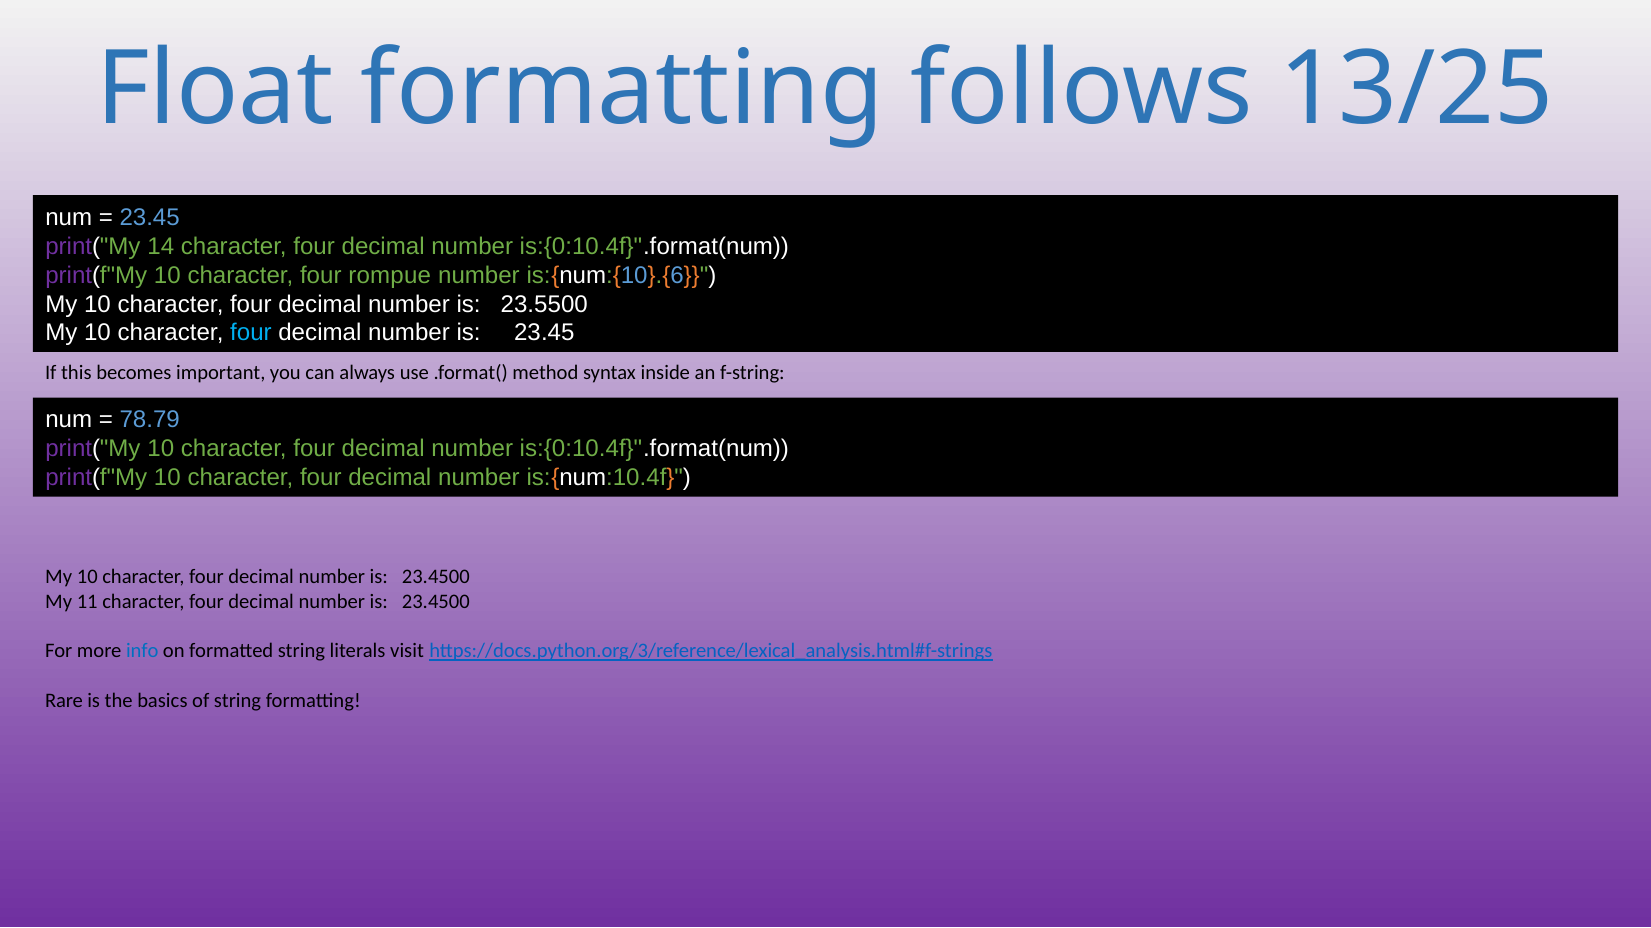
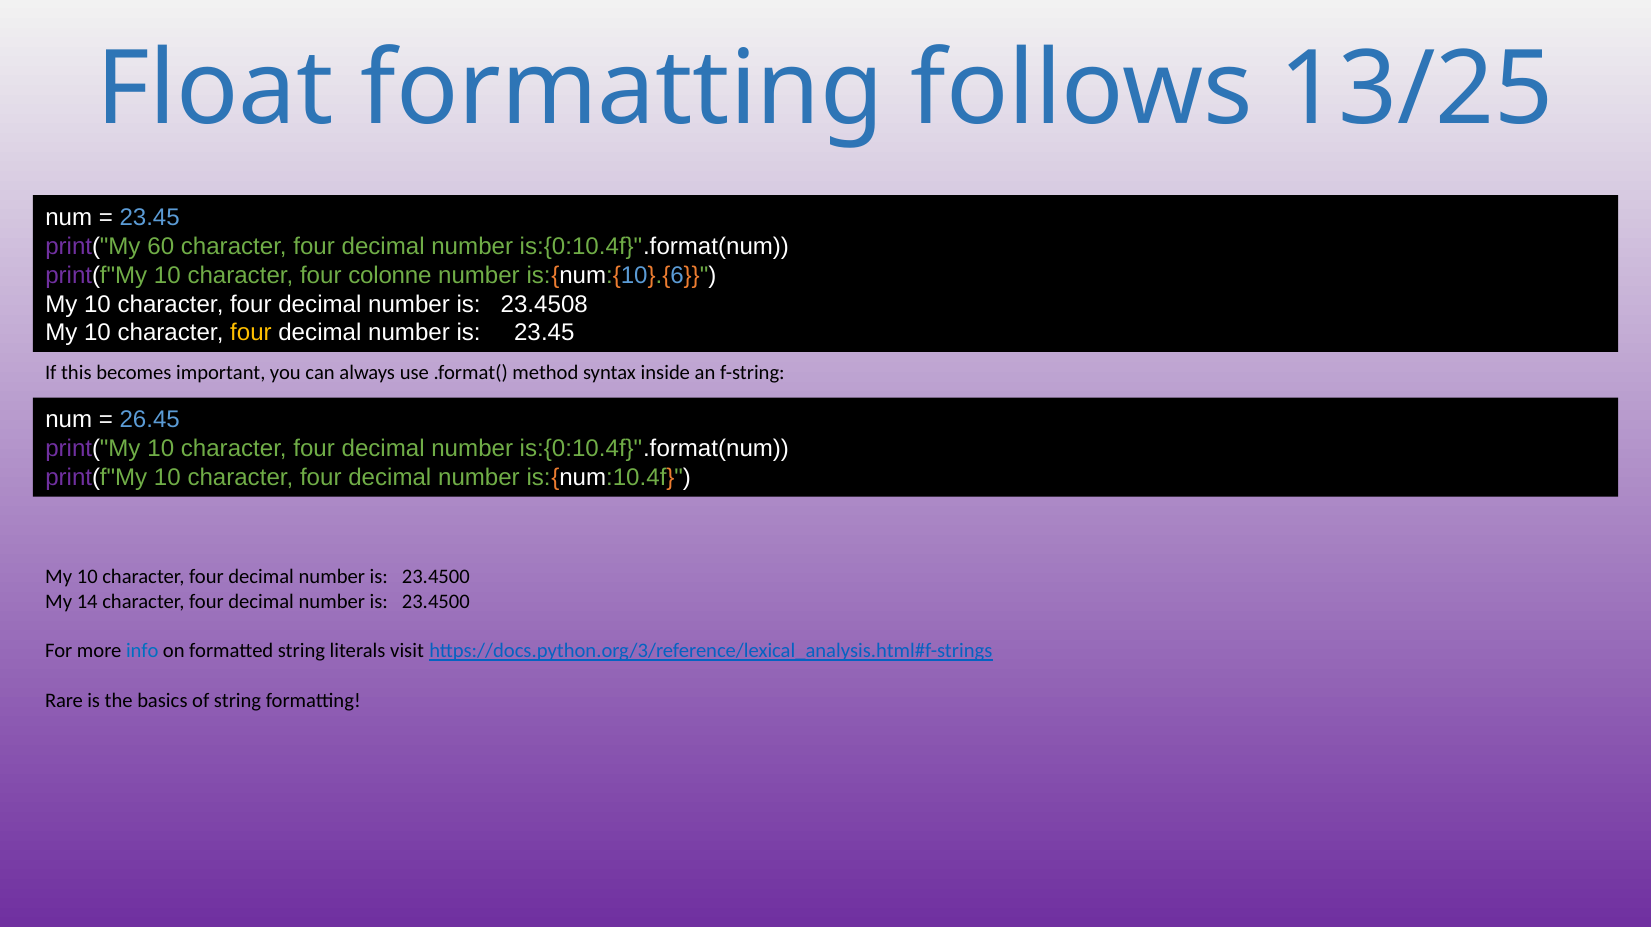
14: 14 -> 60 (161, 246)
rompue: rompue -> colonne (390, 275)
23.5500: 23.5500 -> 23.4508 (544, 304)
four colour: light blue -> yellow (251, 333)
78.79: 78.79 -> 26.45 (150, 420)
11: 11 -> 14 (87, 602)
